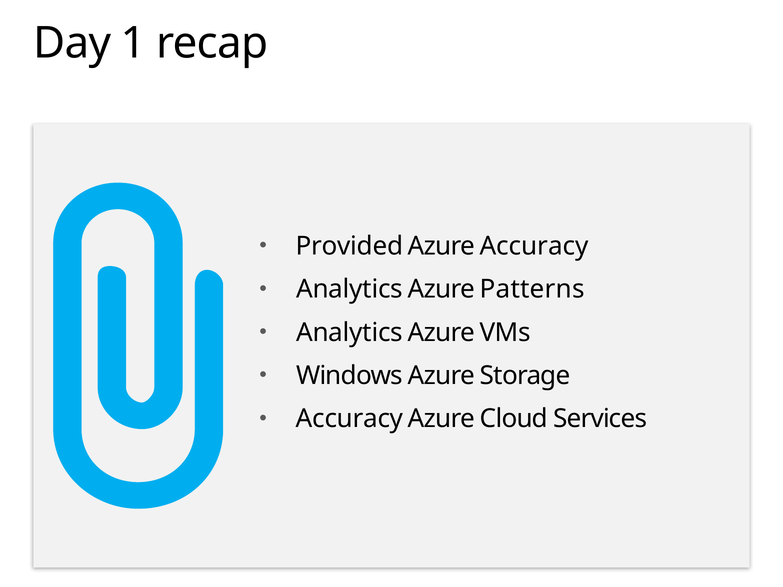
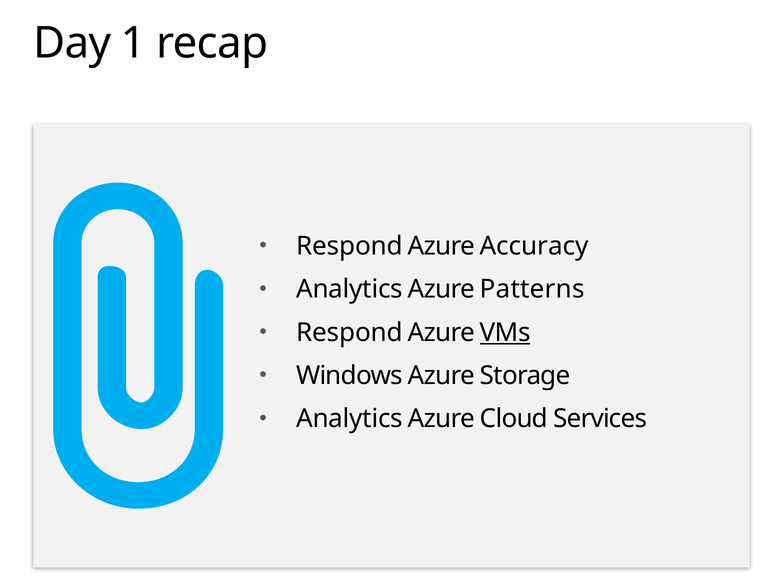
Provided: Provided -> Respond (349, 246)
Analytics: Analytics -> Respond (349, 333)
VMs underline: none -> present (505, 333)
Accuracy: Accuracy -> Analytics (350, 419)
